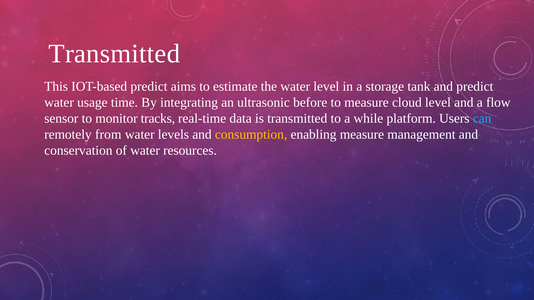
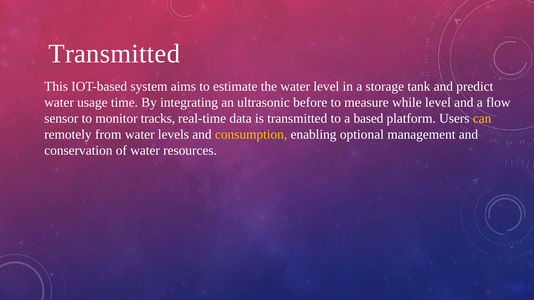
IOT-based predict: predict -> system (149, 86)
cloud: cloud -> while (407, 102)
while: while -> based (368, 118)
can colour: light blue -> yellow (482, 118)
enabling measure: measure -> optional (362, 134)
